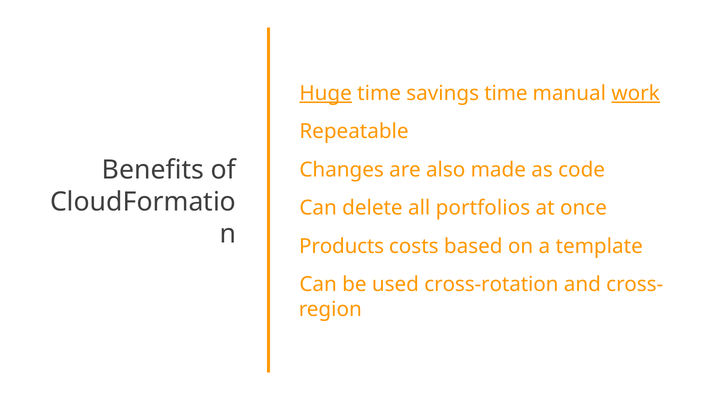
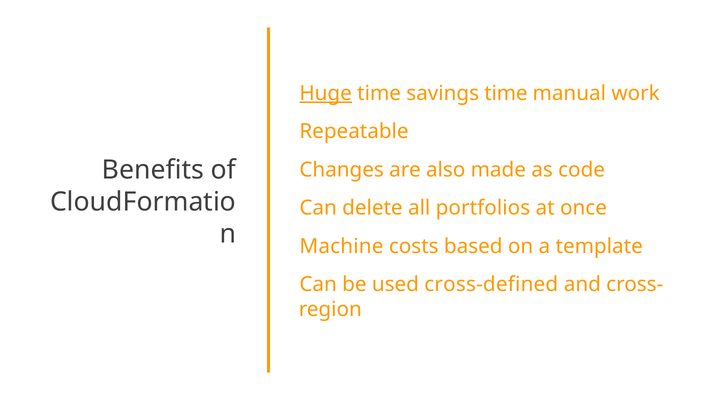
work underline: present -> none (636, 93)
Products: Products -> Machine (341, 246)
cross-rotation: cross-rotation -> cross-defined (491, 284)
